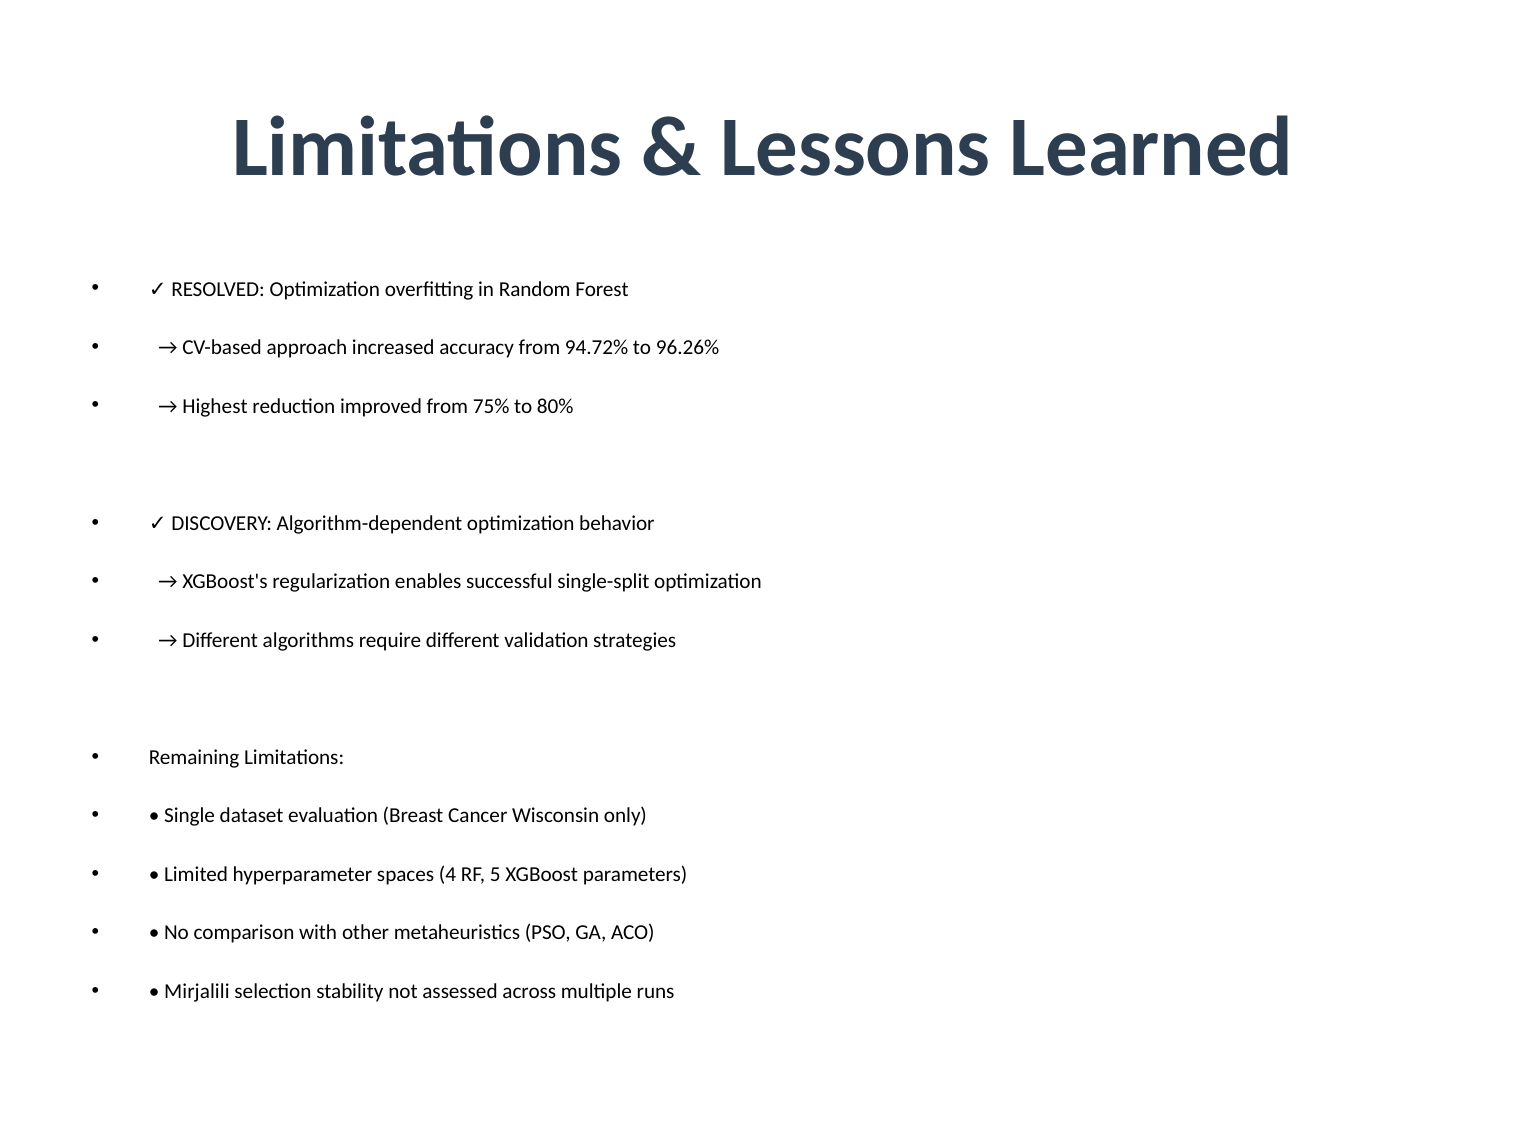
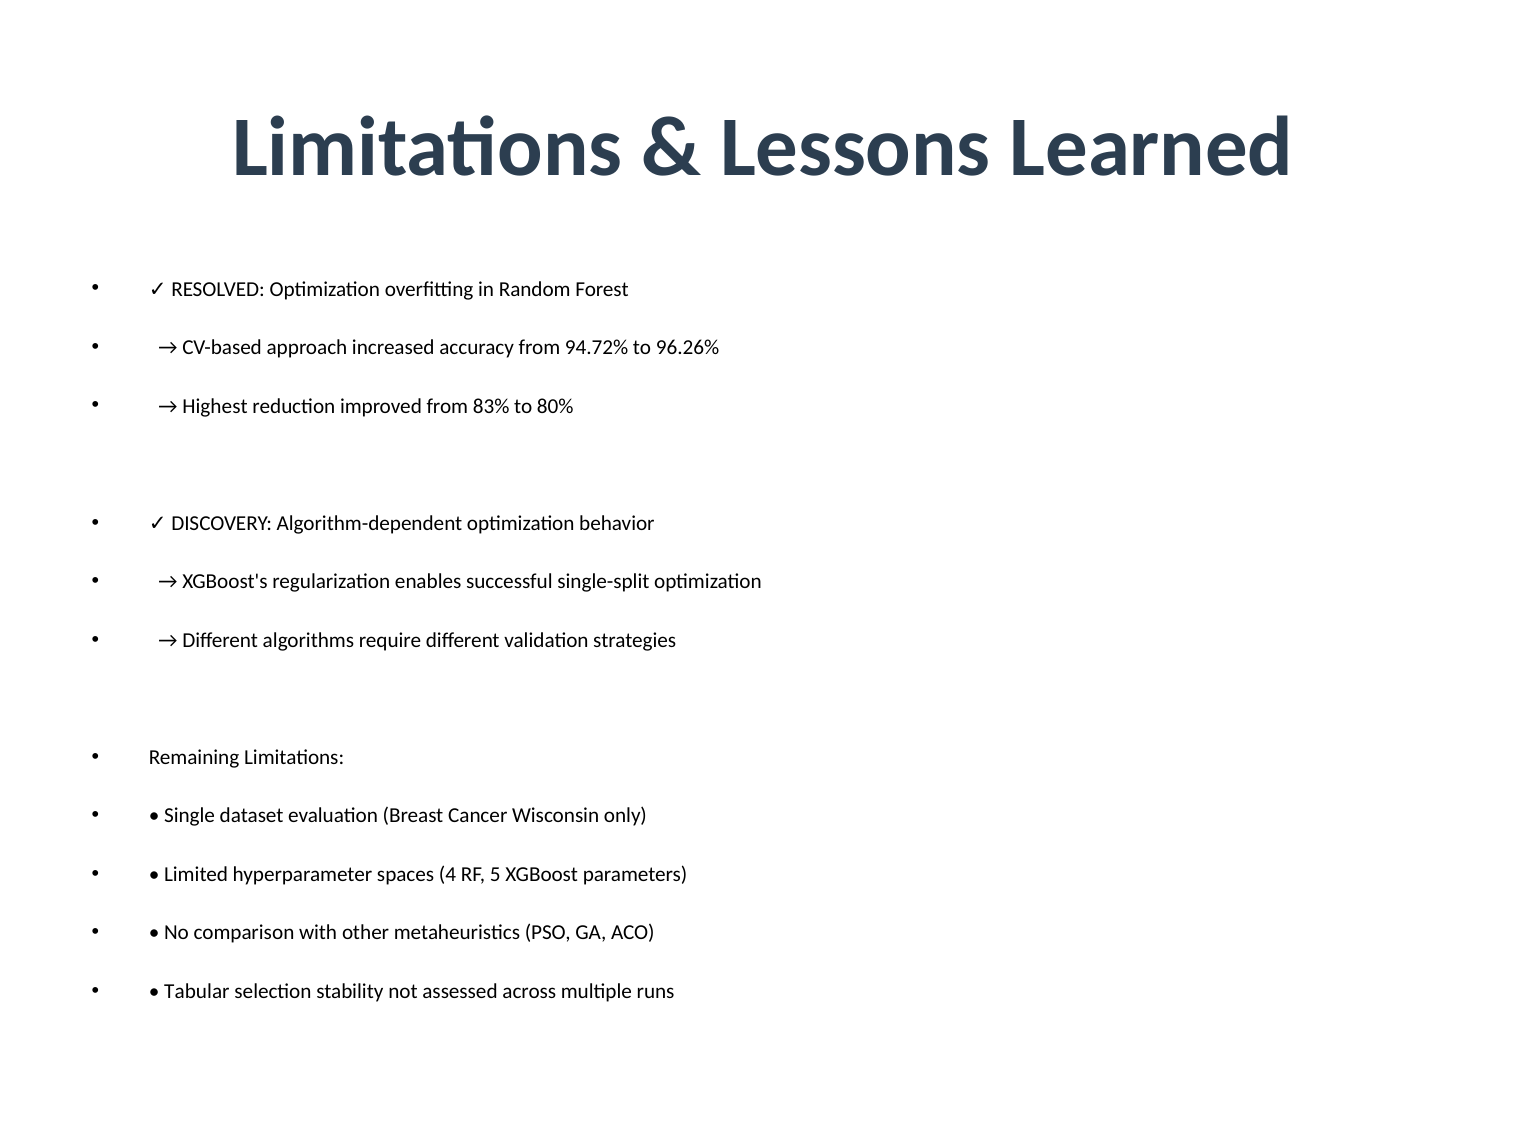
75%: 75% -> 83% (491, 406)
Mirjalili: Mirjalili -> Tabular (197, 992)
